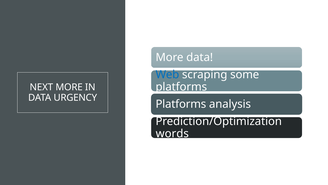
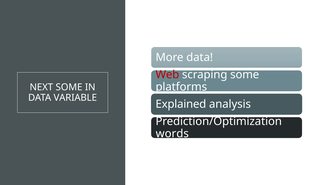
Web colour: blue -> red (167, 74)
NEXT MORE: MORE -> SOME (69, 87)
URGENCY: URGENCY -> VARIABLE (75, 97)
Platforms: Platforms -> Explained (181, 104)
